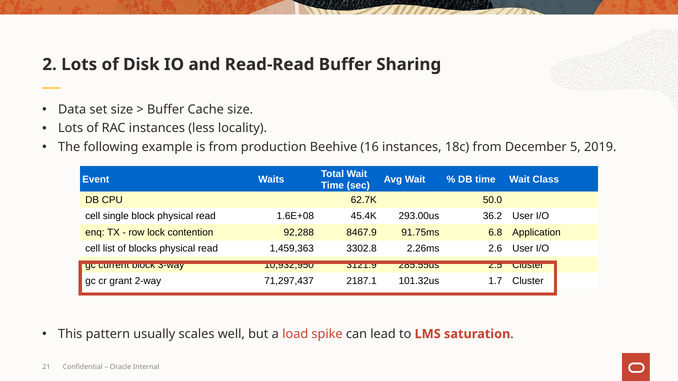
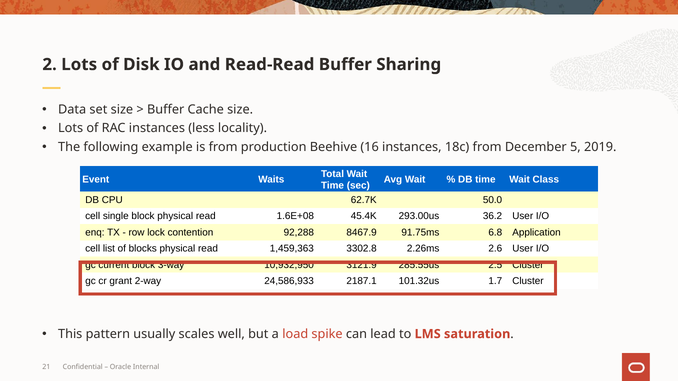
71,297,437: 71,297,437 -> 24,586,933 (289, 281)
